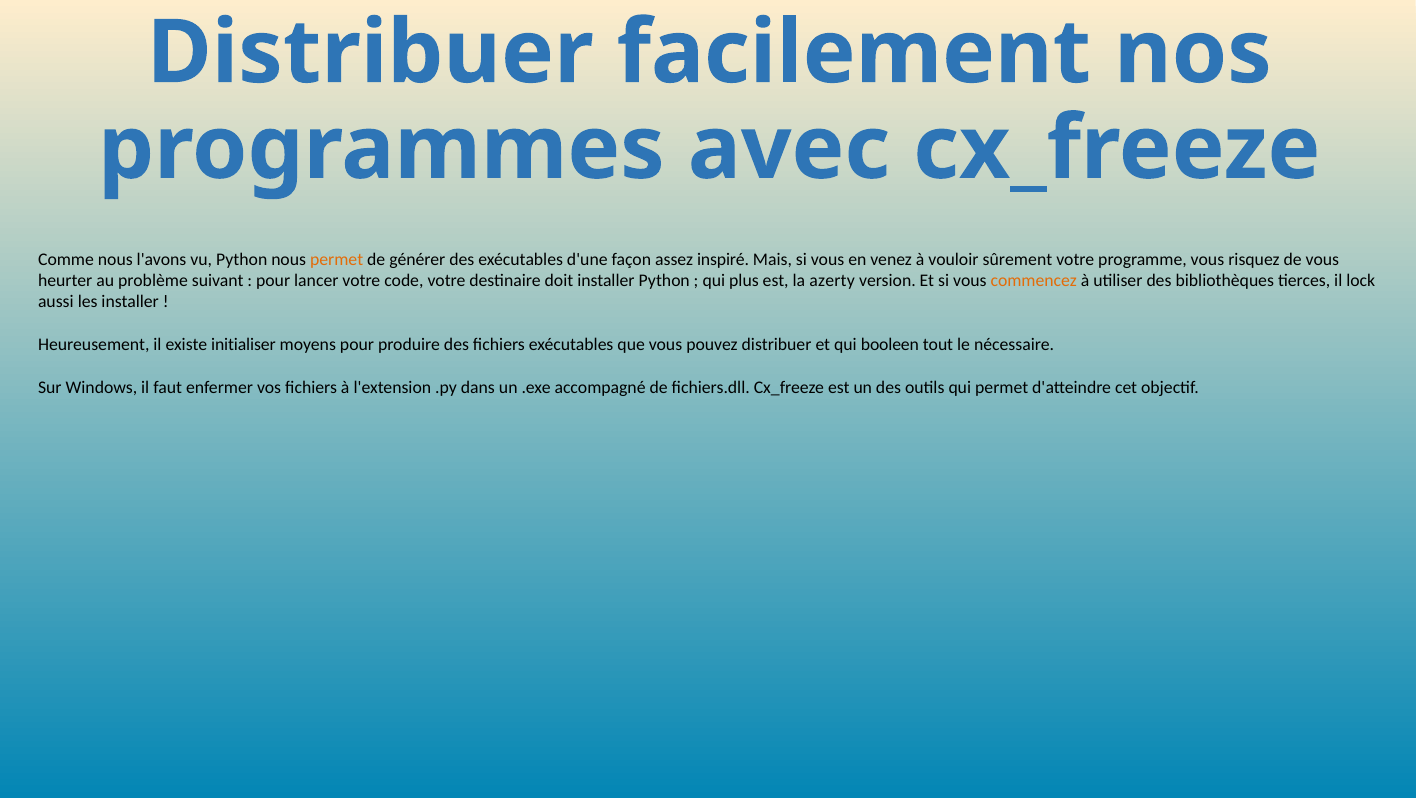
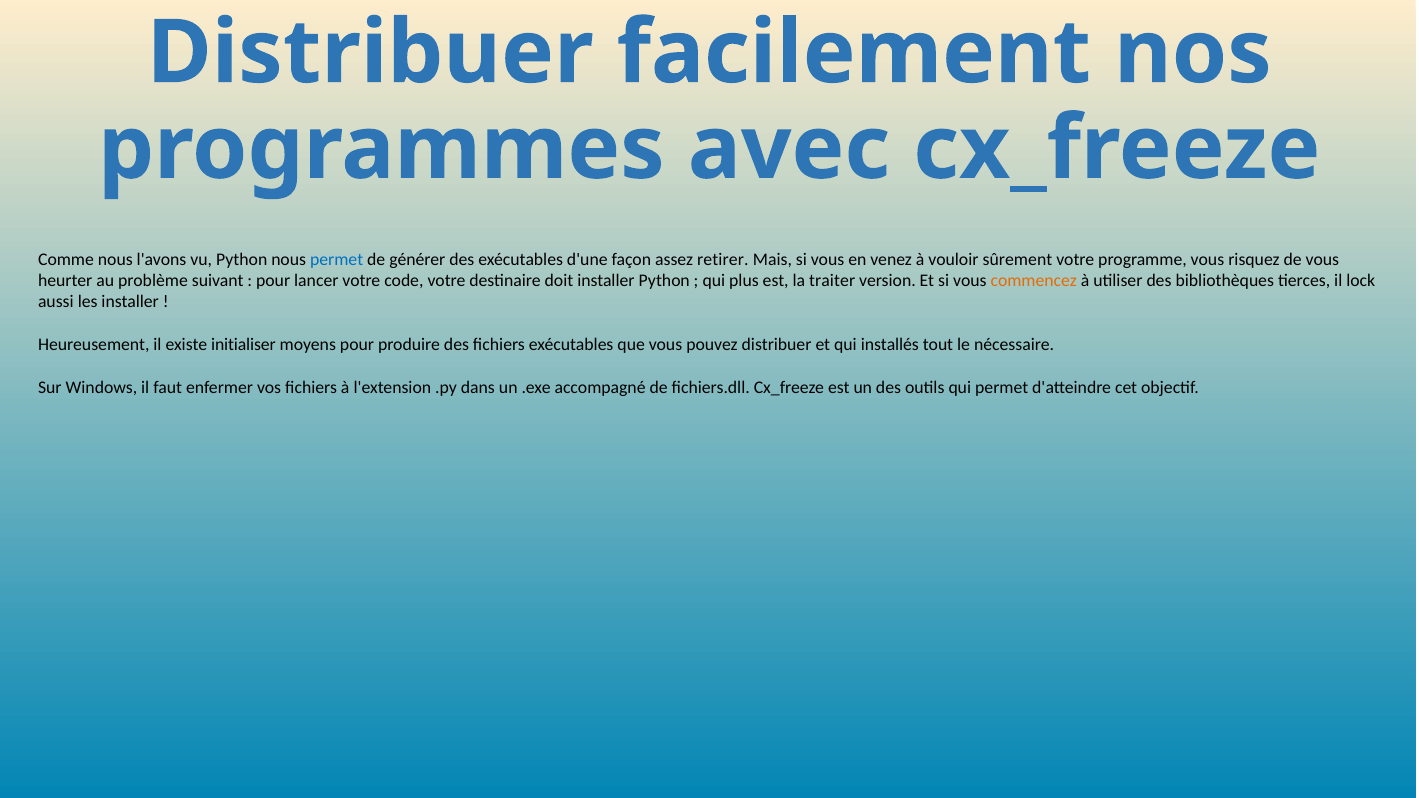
permet colour: orange -> blue (337, 260)
inspiré: inspiré -> retirer (723, 260)
azerty: azerty -> traiter (832, 281)
booleen: booleen -> installés (890, 345)
